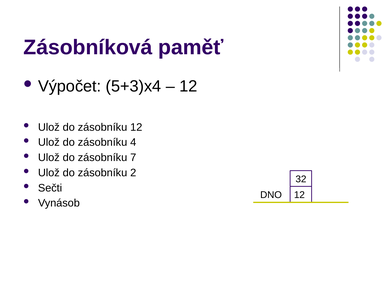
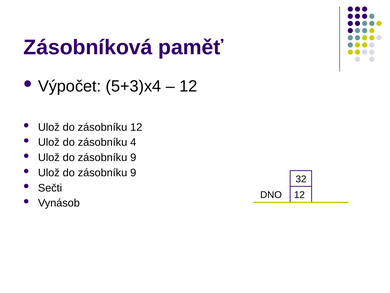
7: 7 -> 9 (133, 157)
2: 2 -> 9 (133, 172)
